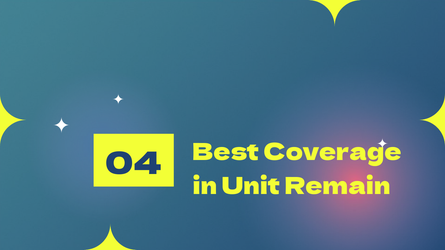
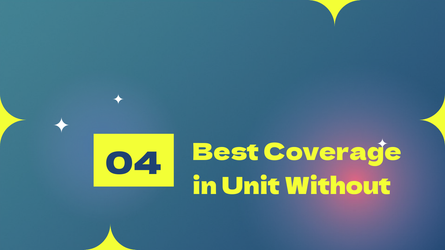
Remain: Remain -> Without (338, 187)
